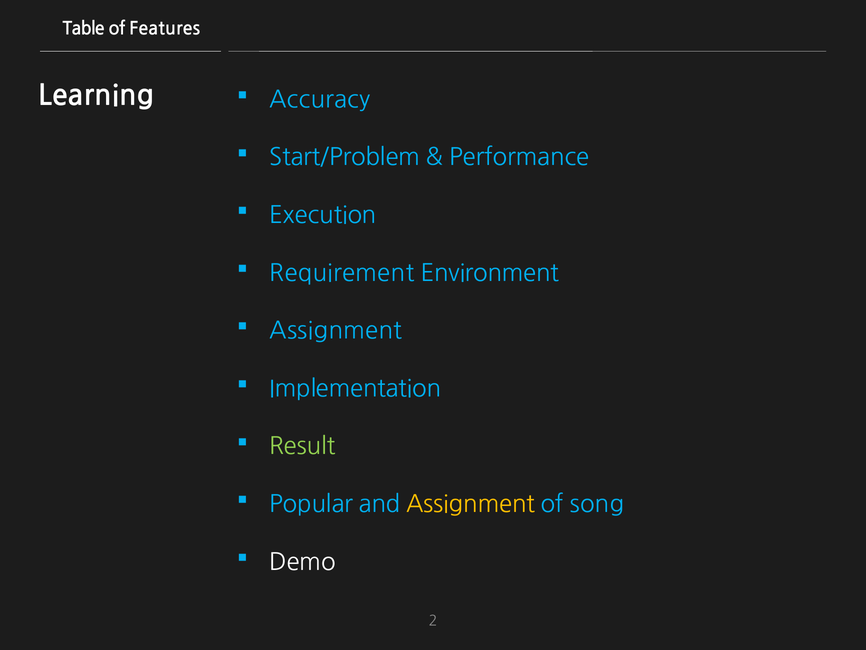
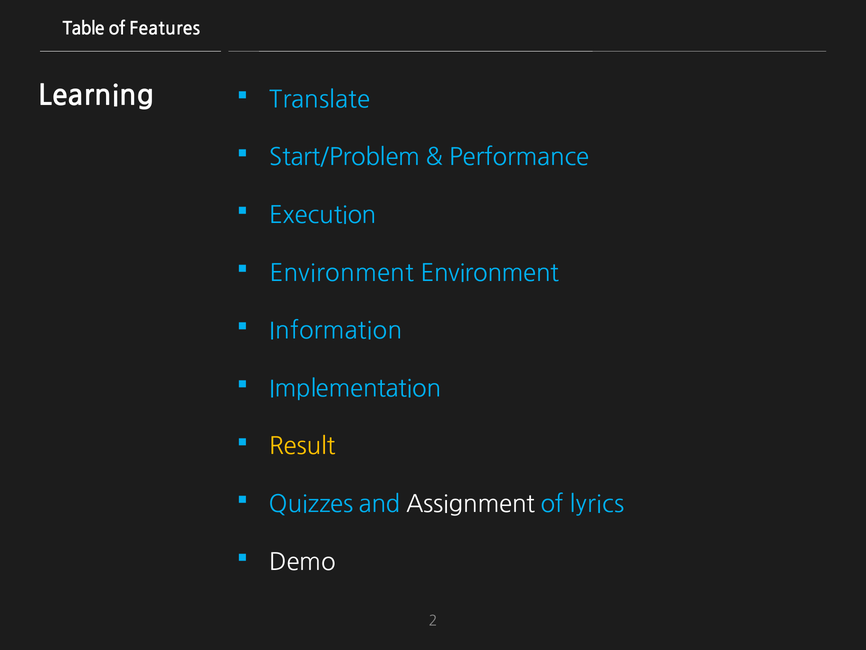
Accuracy: Accuracy -> Translate (320, 100)
Requirement: Requirement -> Environment (342, 273)
Assignment: Assignment -> Information (336, 331)
Result colour: light green -> yellow (302, 446)
Popular: Popular -> Quizzes (311, 504)
Assignment colour: yellow -> white (471, 504)
song: song -> lyrics (597, 504)
